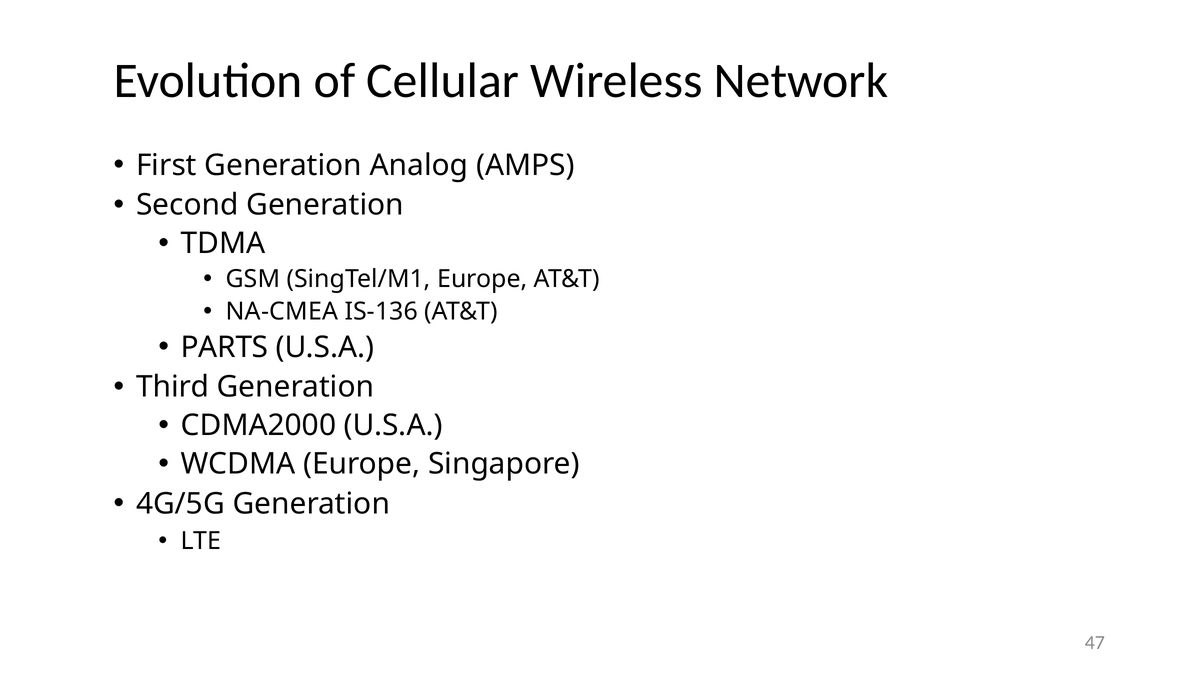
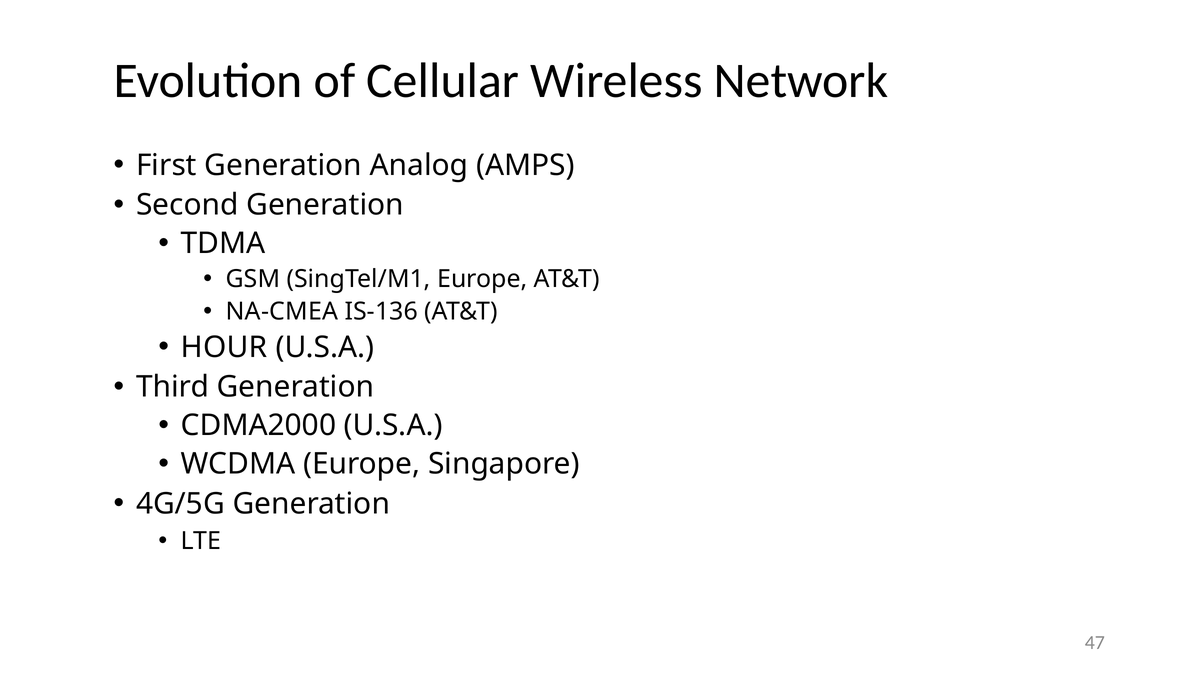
PARTS: PARTS -> HOUR (224, 347)
